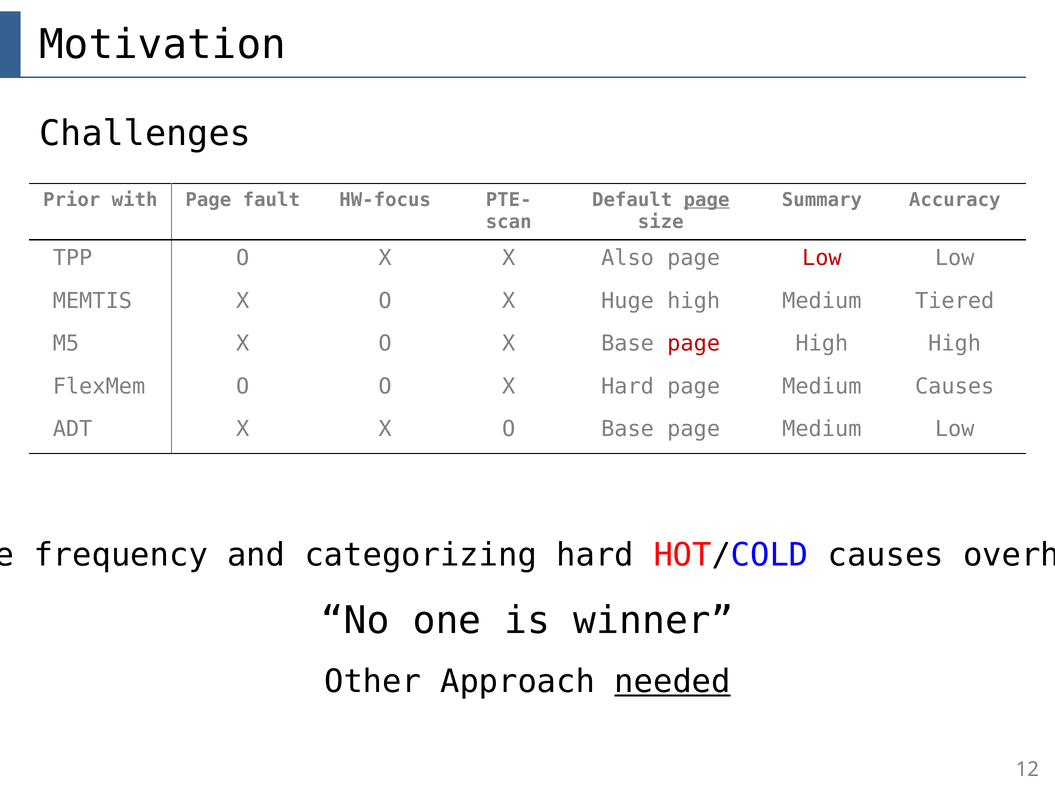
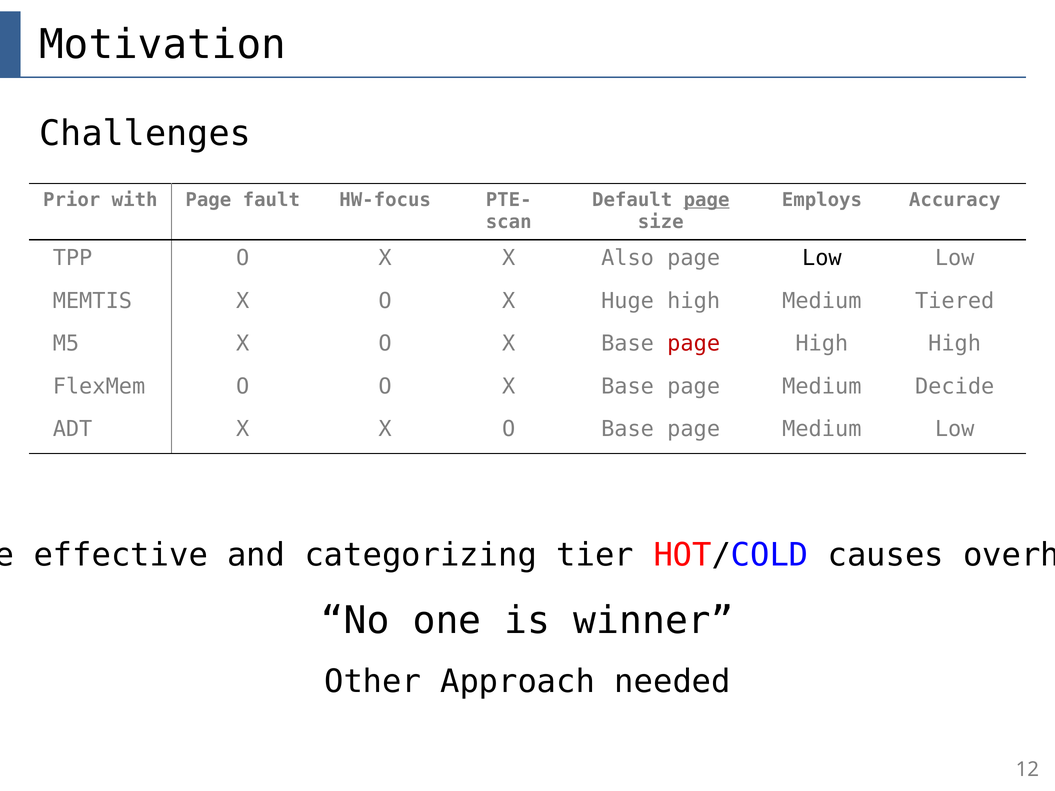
Summary: Summary -> Employs (822, 200)
Low colour: red -> black (822, 258)
O O X Hard: Hard -> Base (628, 387)
Medium Causes: Causes -> Decide (955, 387)
frequency: frequency -> effective (121, 555)
categorizing hard: hard -> tier (595, 555)
needed underline: present -> none (673, 682)
